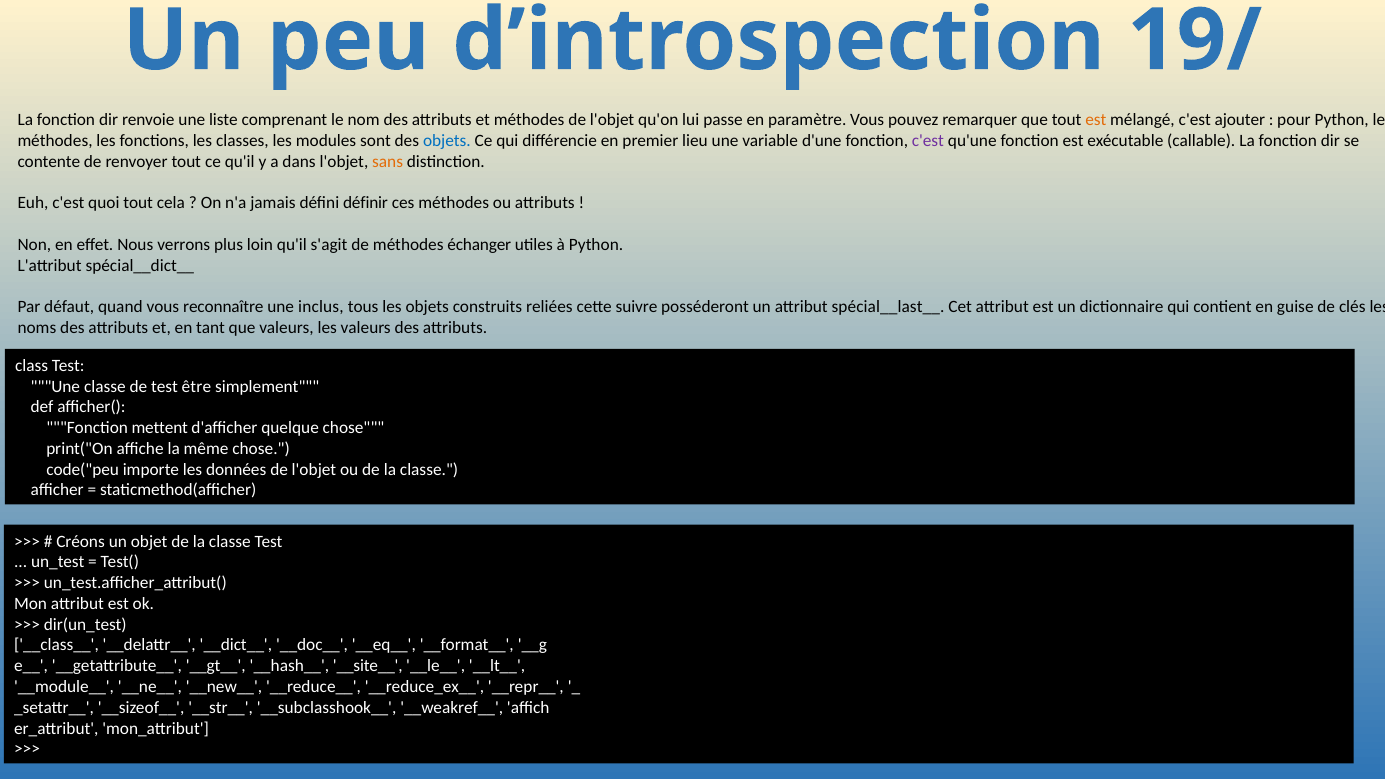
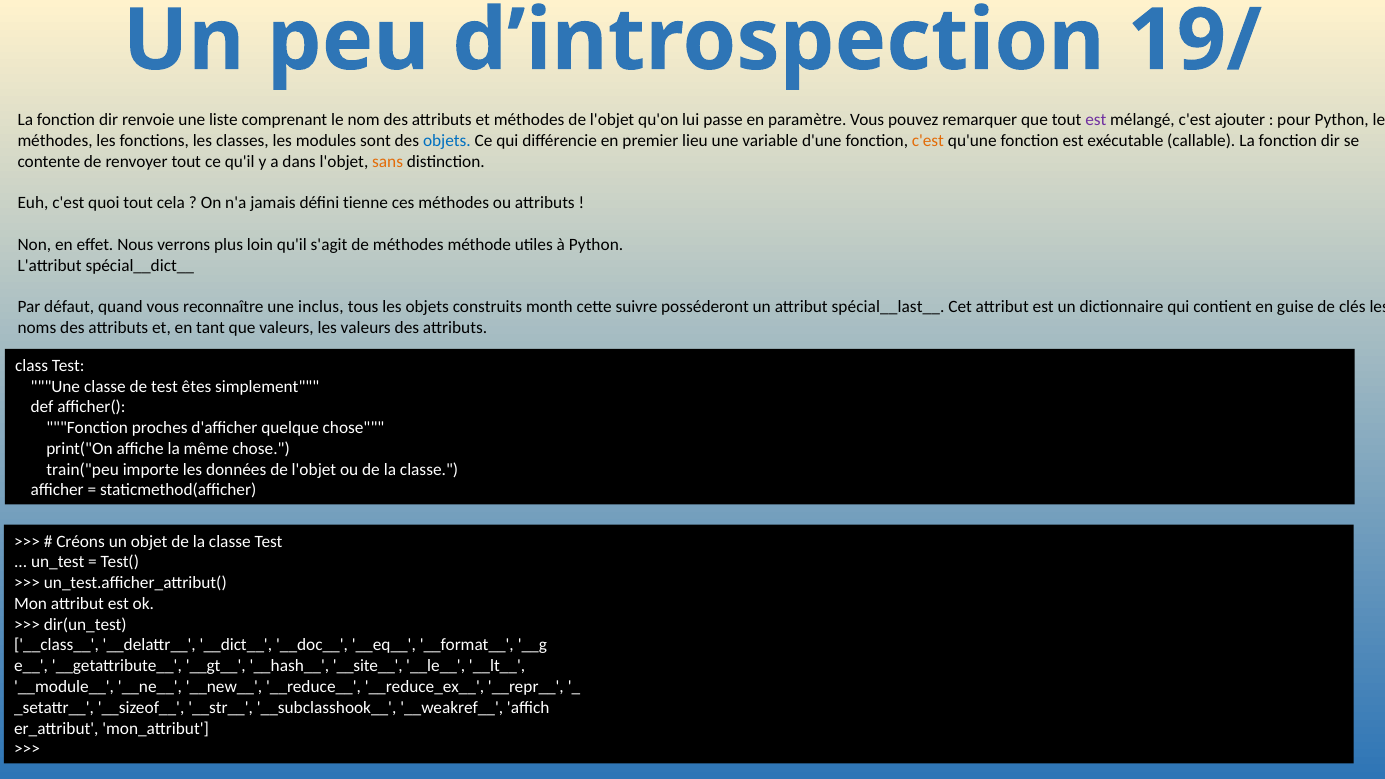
est colour: orange -> purple (1096, 120)
c'est colour: purple -> orange (928, 141)
définir: définir -> tienne (365, 203)
échanger: échanger -> méthode (479, 245)
reliées: reliées -> month (549, 307)
être: être -> êtes (197, 386)
mettent: mettent -> proches (160, 428)
code("peu: code("peu -> train("peu (83, 469)
